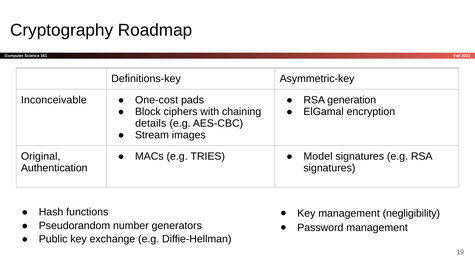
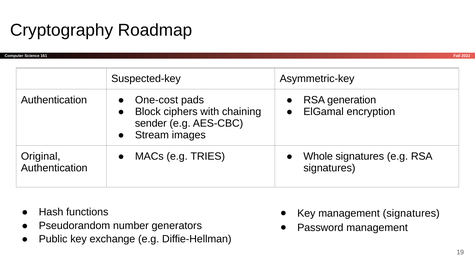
Definitions-key: Definitions-key -> Suspected-key (146, 79)
Inconceivable: Inconceivable -> Authentication (54, 100)
details: details -> sender (151, 123)
Model: Model -> Whole (318, 156)
management negligibility: negligibility -> signatures (411, 213)
